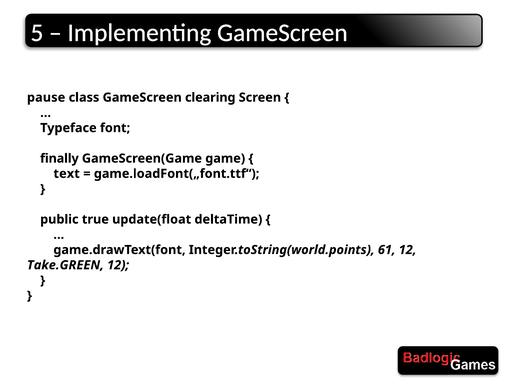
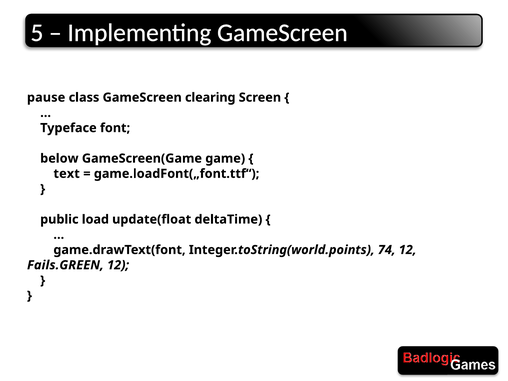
finally: finally -> below (59, 158)
true: true -> load (95, 219)
61: 61 -> 74 (387, 250)
Take.GREEN: Take.GREEN -> Fails.GREEN (65, 265)
